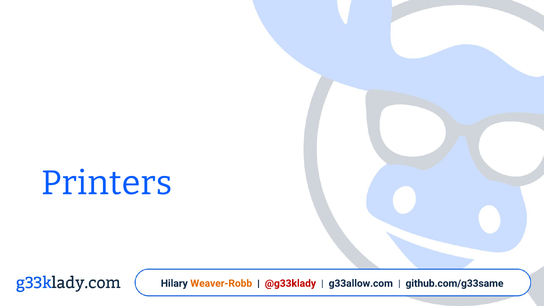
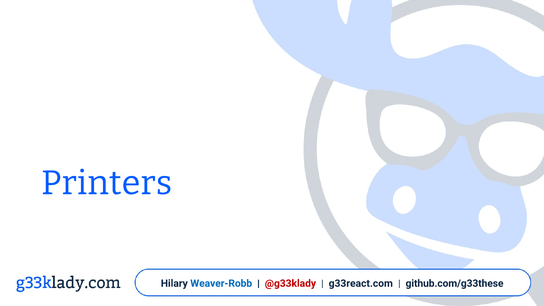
Weaver-Robb colour: orange -> blue (221, 283)
g33allow.com: g33allow.com -> g33react.com (361, 283)
github.com/g33same: github.com/g33same -> github.com/g33these (455, 283)
